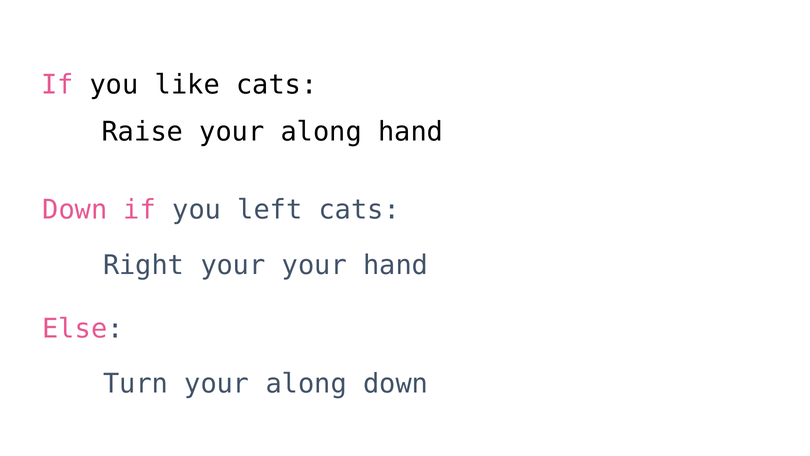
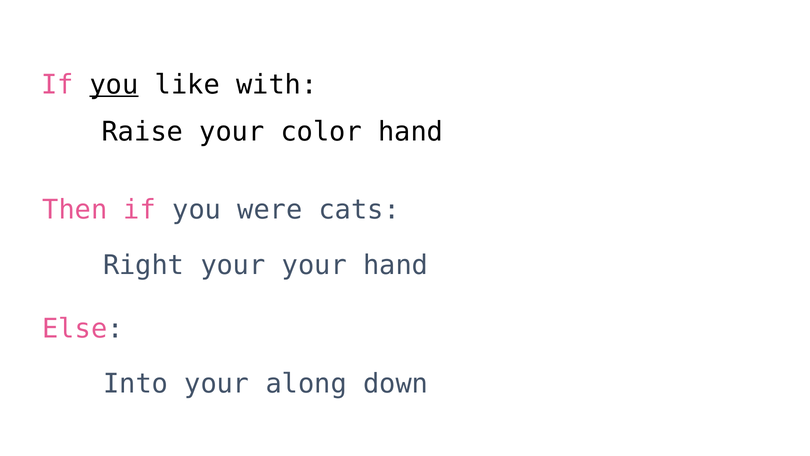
you underline: none -> present (114, 85)
like cats: cats -> with (277, 85)
Raise your along: along -> color (321, 132)
Down: Down -> Then (75, 210)
left: left -> were (270, 210)
Turn: Turn -> Into (136, 384)
